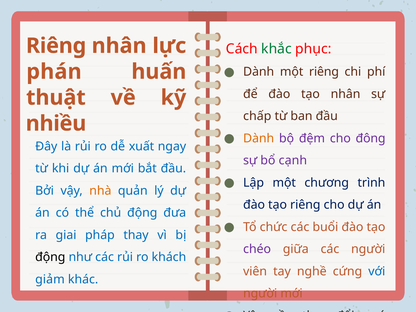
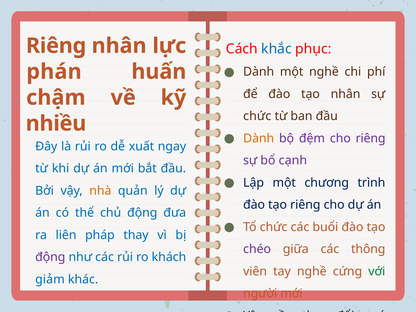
khắc colour: green -> blue (276, 49)
một riêng: riêng -> nghề (324, 72)
thuật: thuật -> chậm (56, 98)
chấp: chấp -> chức (257, 116)
cho đông: đông -> riêng (371, 138)
giai: giai -> liên (66, 235)
các người: người -> thông (368, 249)
động colour: black -> purple (50, 257)
với colour: blue -> green (377, 271)
